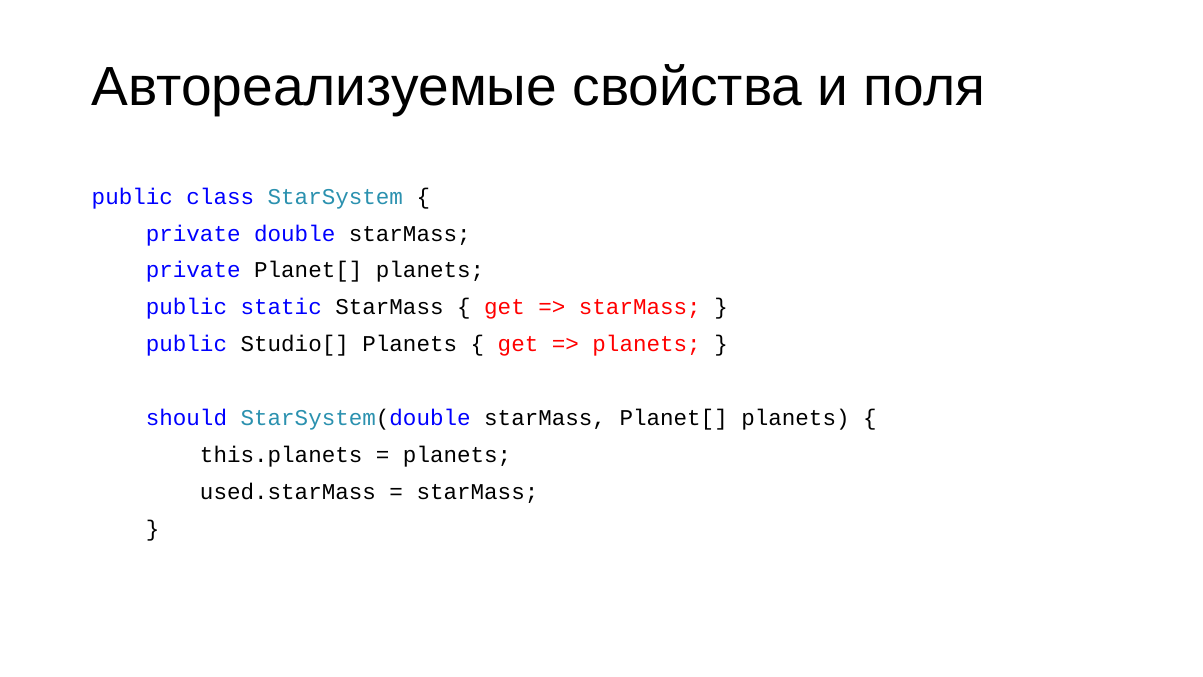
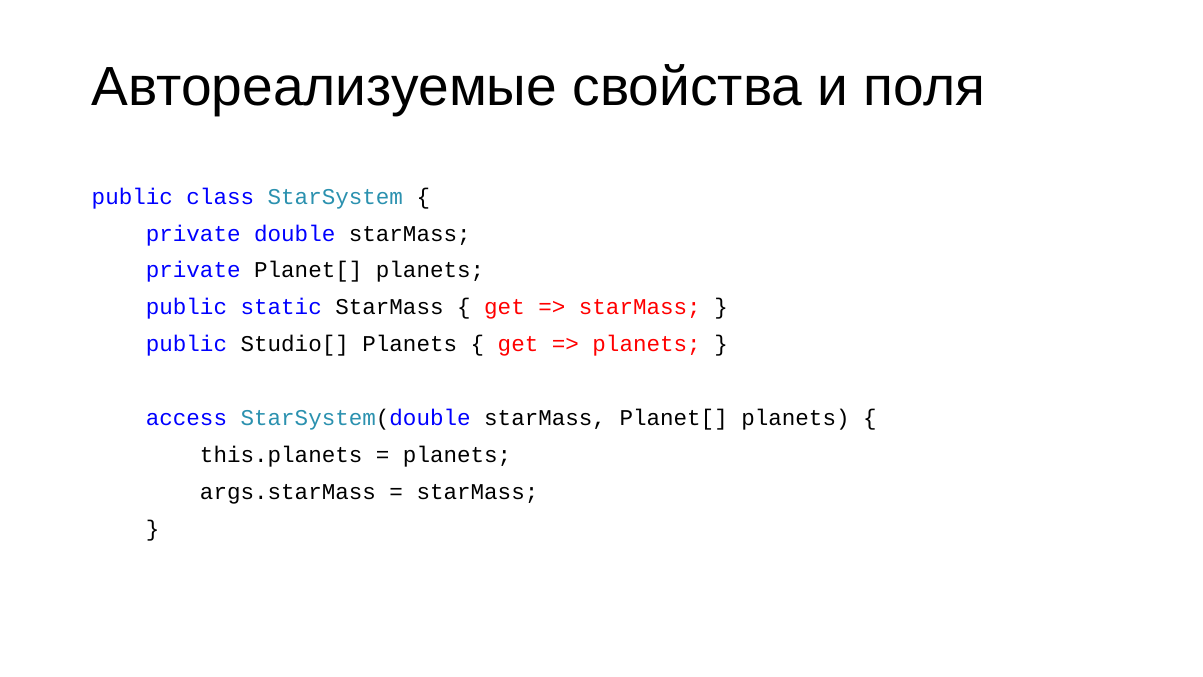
should: should -> access (186, 418)
used.starMass: used.starMass -> args.starMass (288, 492)
